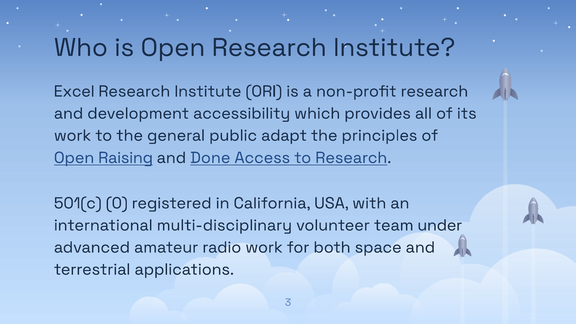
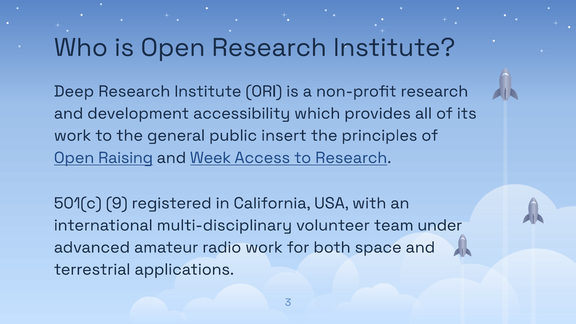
Excel: Excel -> Deep (74, 91)
adapt: adapt -> insert (284, 135)
Done: Done -> Week (210, 158)
0: 0 -> 9 (117, 203)
